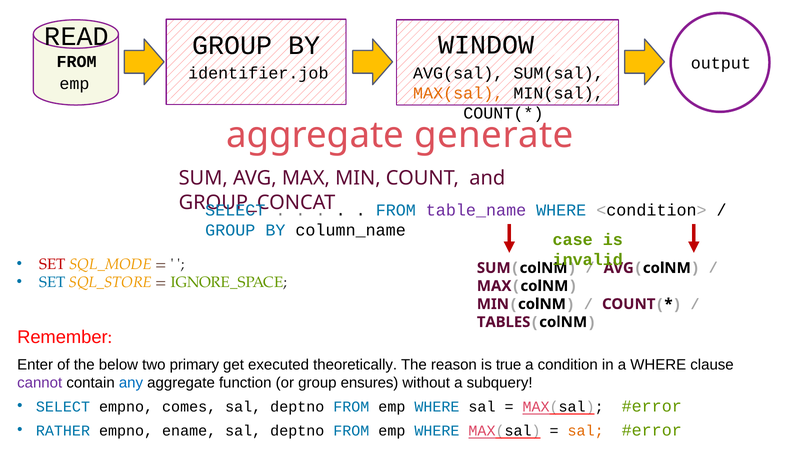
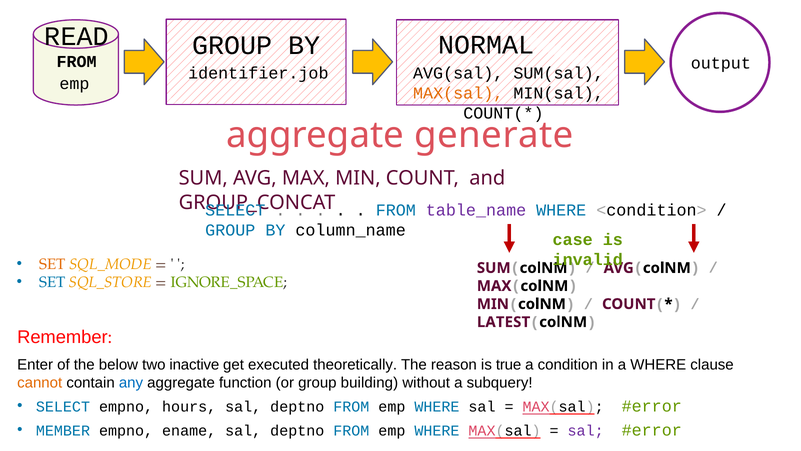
WINDOW: WINDOW -> NORMAL (486, 45)
SET colour: red -> orange (52, 264)
TABLES: TABLES -> LATEST (504, 322)
primary: primary -> inactive (194, 365)
cannot colour: purple -> orange (40, 383)
ensures: ensures -> building (369, 383)
comes: comes -> hours (189, 406)
RATHER: RATHER -> MEMBER (63, 430)
sal colour: orange -> purple (586, 430)
